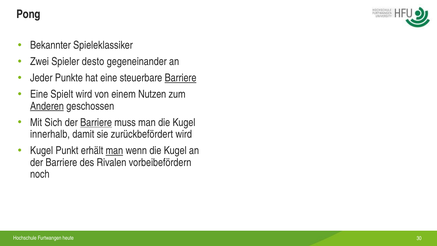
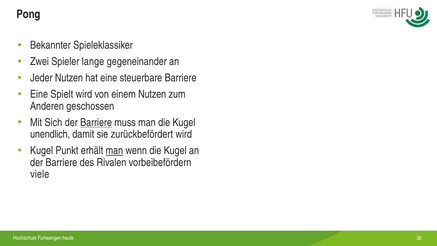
desto: desto -> lange (93, 62)
Jeder Punkte: Punkte -> Nutzen (69, 78)
Barriere underline: present -> none (181, 78)
Anderen underline: present -> none (47, 106)
innerhalb: innerhalb -> unendlich (50, 134)
noch: noch -> viele (40, 174)
